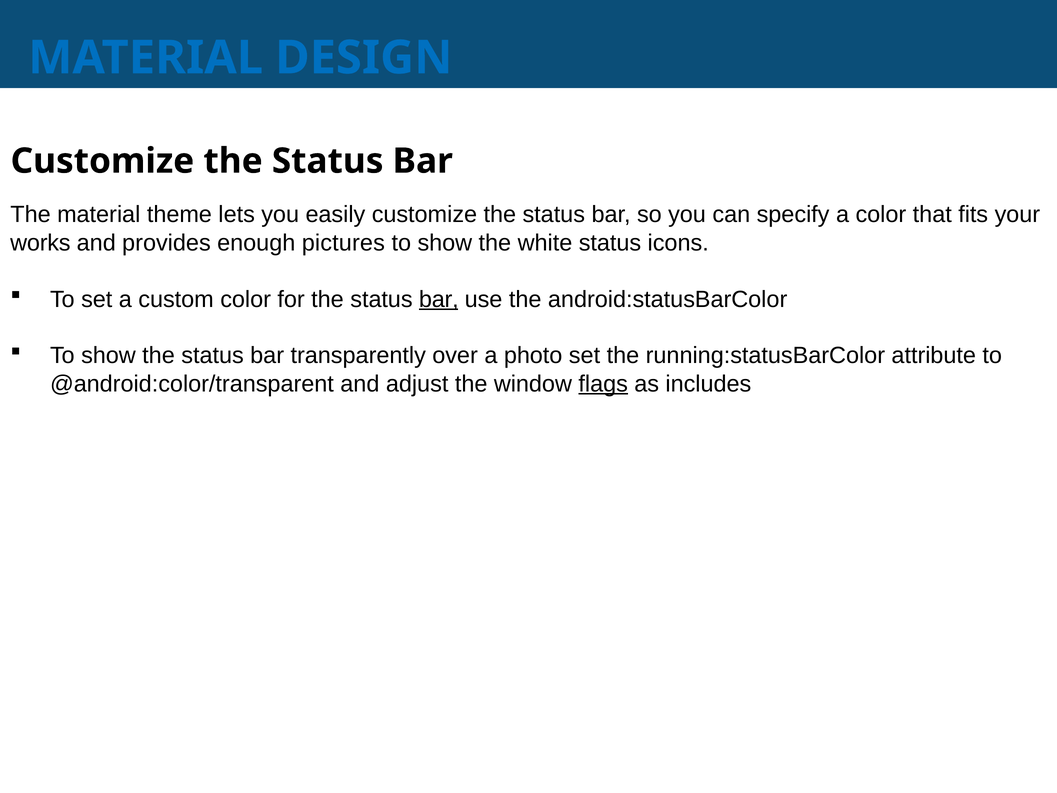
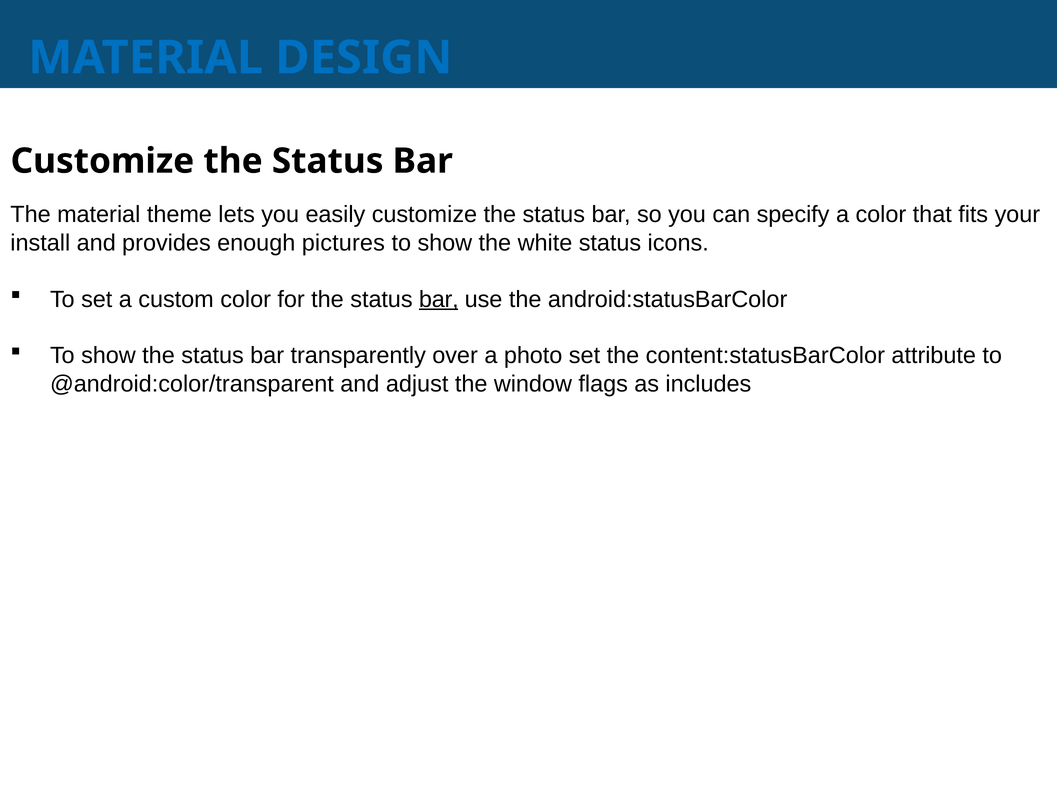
works: works -> install (40, 243)
running:statusBarColor: running:statusBarColor -> content:statusBarColor (765, 356)
flags underline: present -> none (603, 384)
